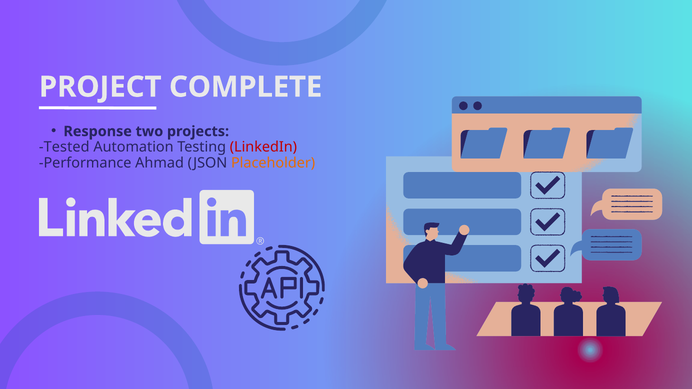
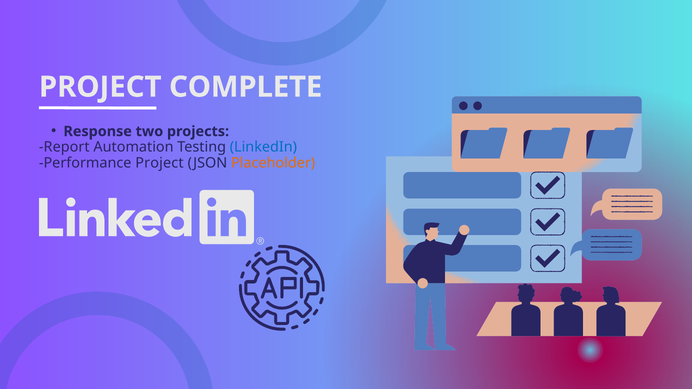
Tested: Tested -> Report (64, 147)
LinkedIn colour: red -> blue (263, 147)
Performance Ahmad: Ahmad -> Project (159, 163)
